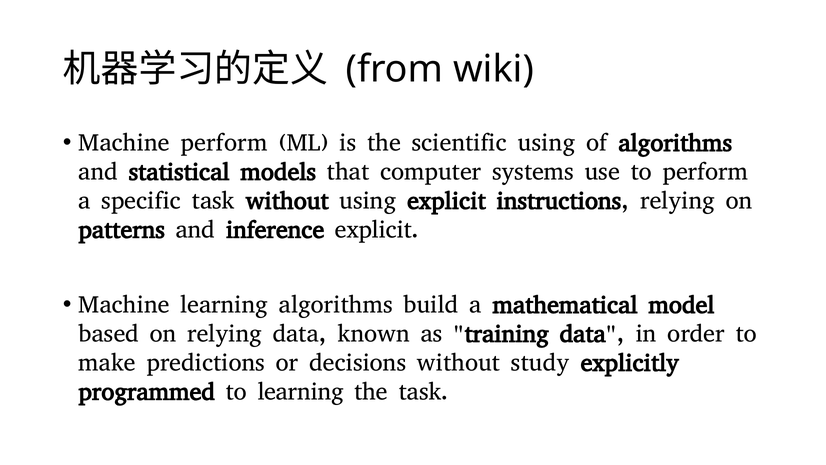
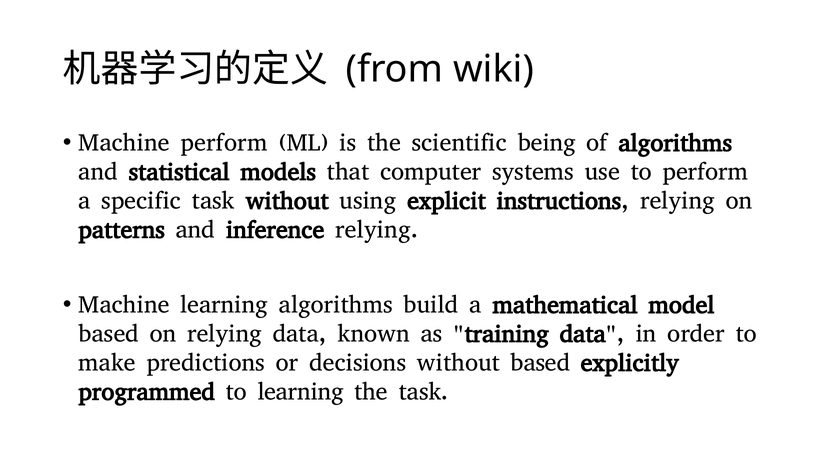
scientific using: using -> being (547, 143)
inference explicit: explicit -> relying (377, 230)
without study: study -> based (540, 363)
